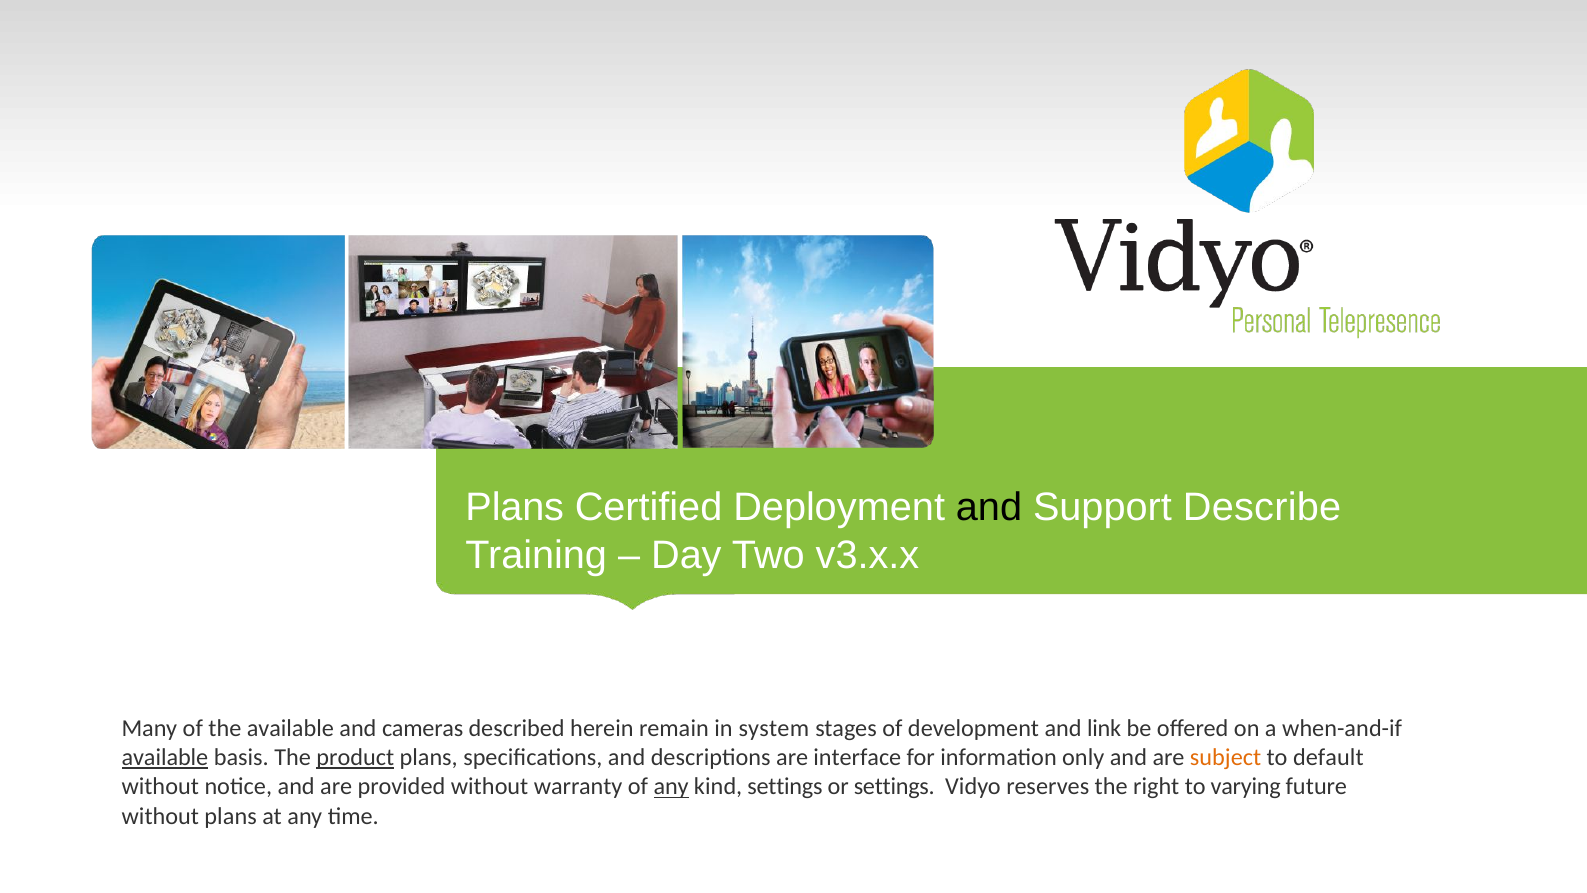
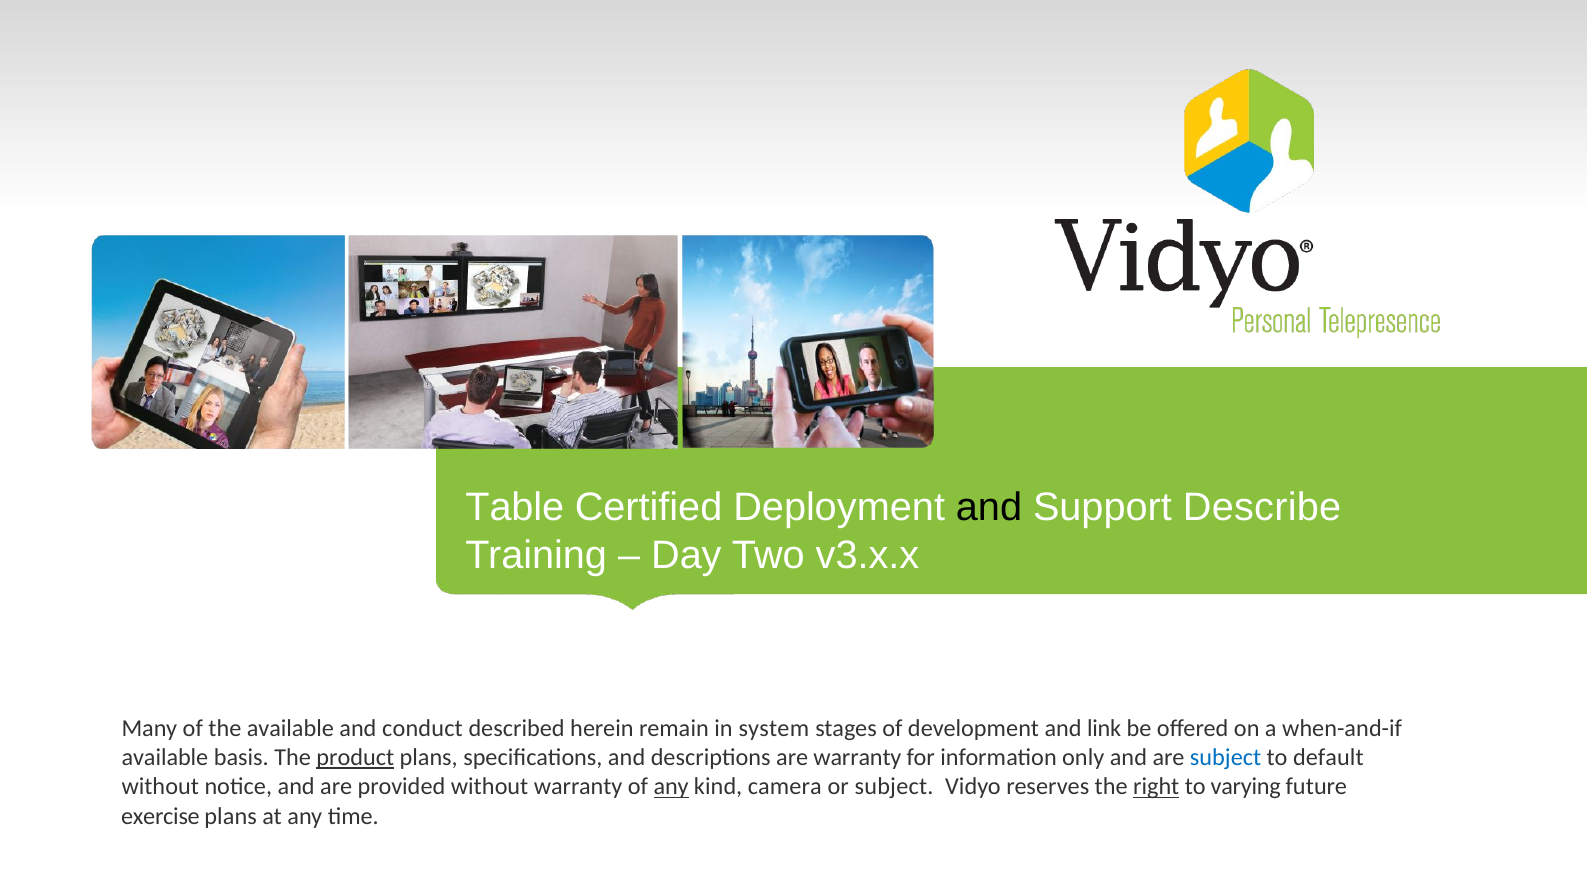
Plans: Plans -> Table (515, 507)
cameras: cameras -> conduct (422, 728)
available underline: present -> none (165, 758)
are interface: interface -> warranty (857, 758)
subject colour: orange -> blue (1226, 758)
kind settings: settings -> camera (785, 787)
or settings: settings -> subject (894, 787)
right underline: none -> present (1156, 787)
without: without -> exercise (160, 816)
